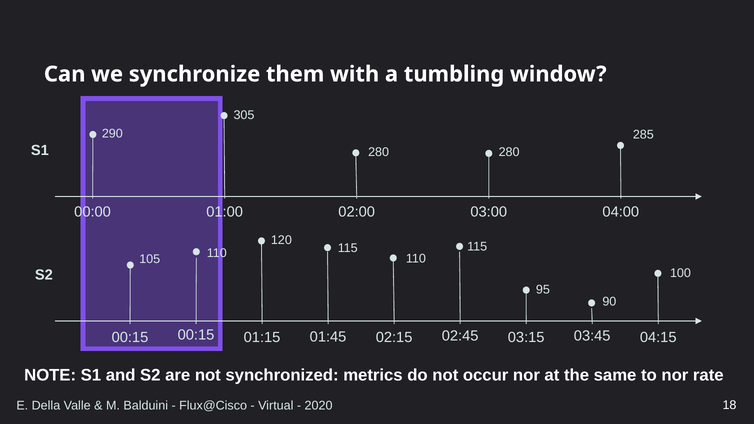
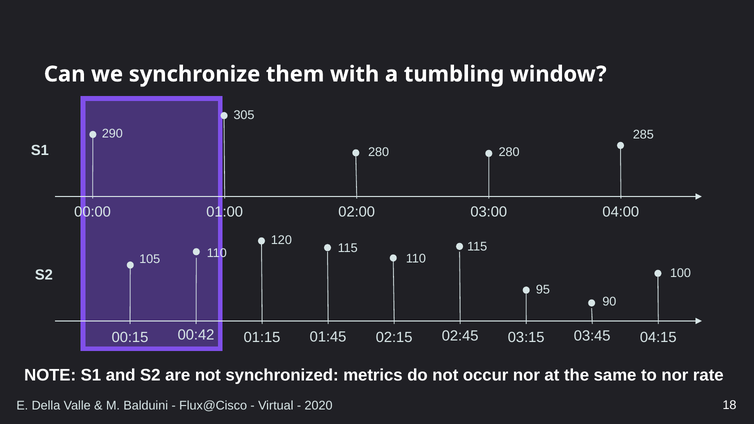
00:15: 00:15 -> 00:42 (196, 335)
